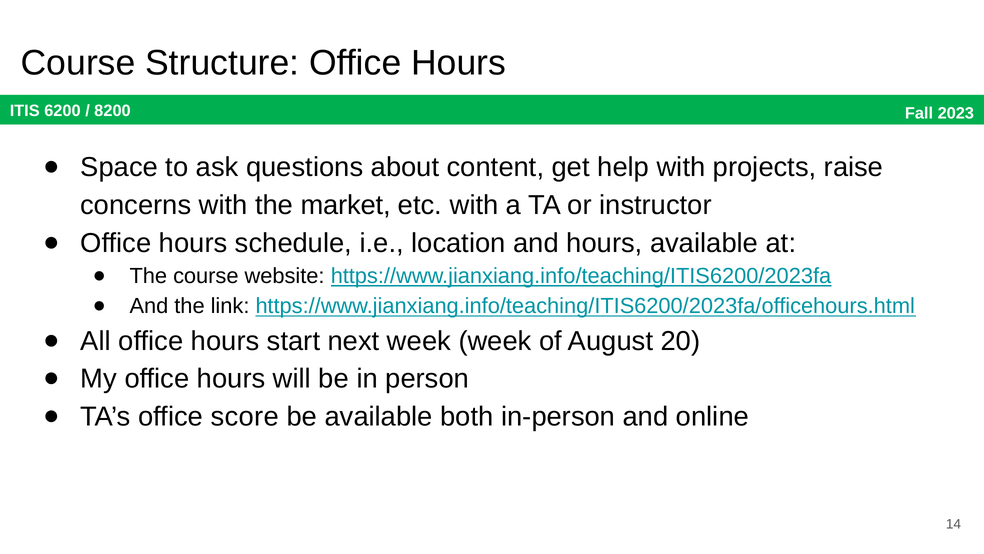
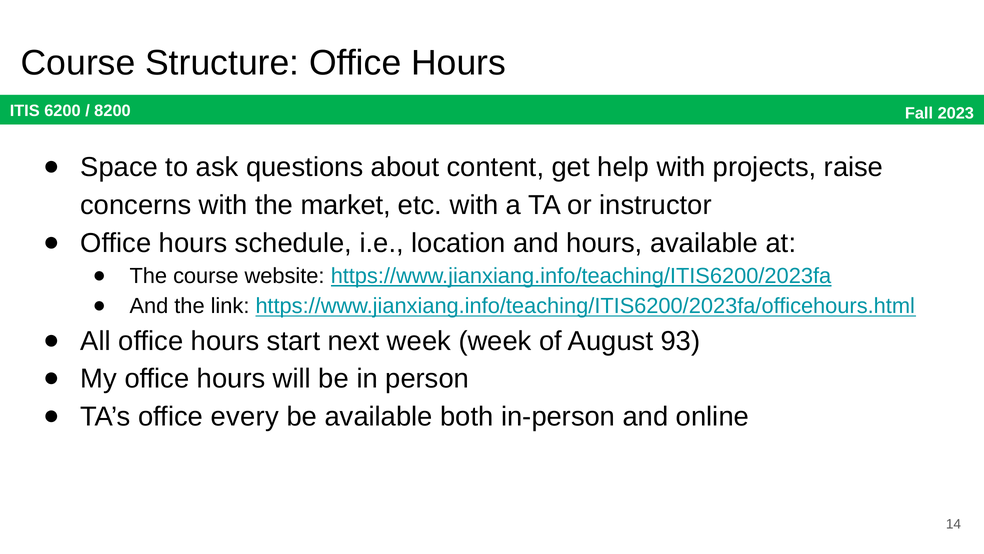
20: 20 -> 93 (681, 341)
score: score -> every (245, 416)
